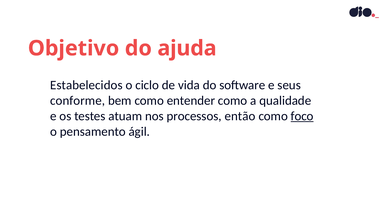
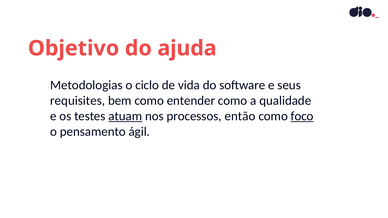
Estabelecidos: Estabelecidos -> Metodologias (86, 85)
conforme: conforme -> requisites (78, 101)
atuam underline: none -> present (125, 116)
